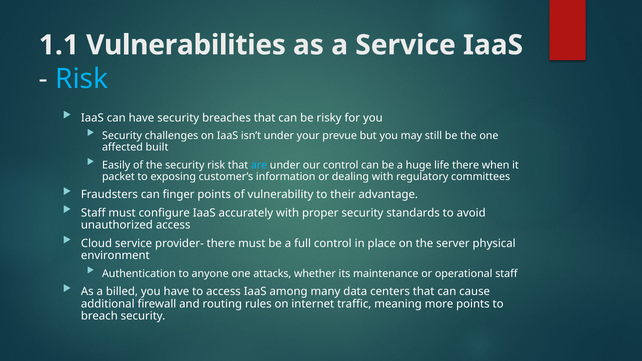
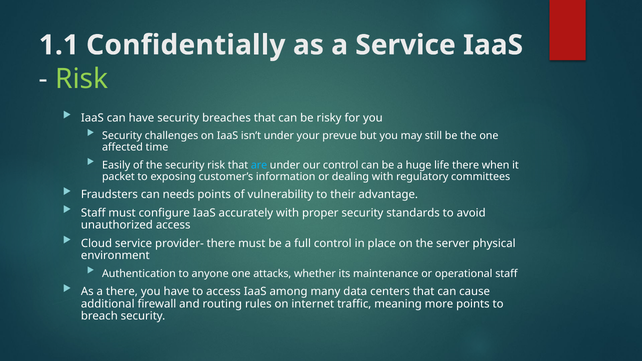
Vulnerabilities: Vulnerabilities -> Confidentially (186, 45)
Risk colour: light blue -> light green (82, 79)
built: built -> time (157, 148)
finger: finger -> needs (179, 195)
a billed: billed -> there (122, 292)
